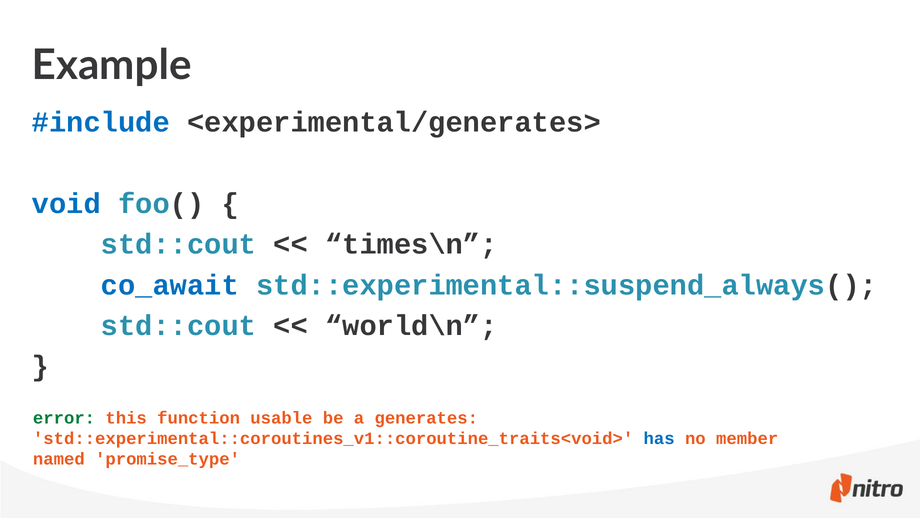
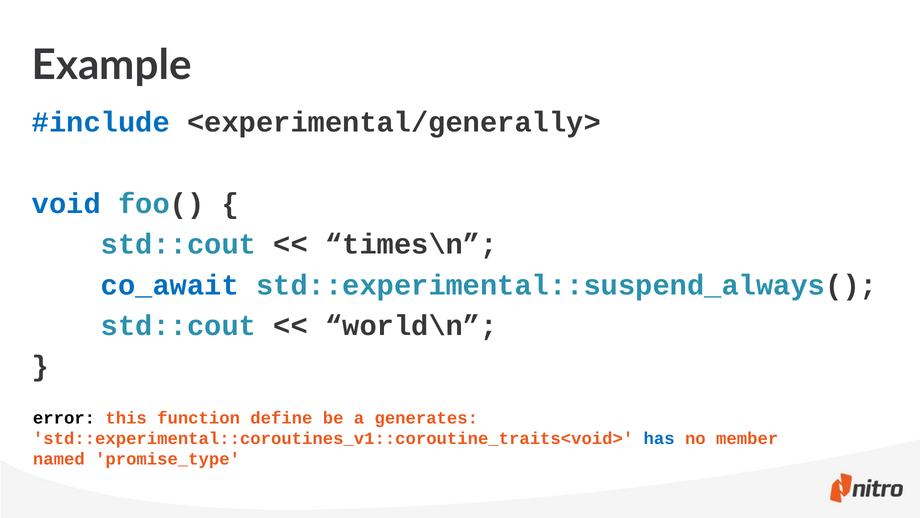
<experimental/generates>: <experimental/generates> -> <experimental/generally> (394, 122)
error colour: green -> black (64, 417)
usable: usable -> define (281, 417)
